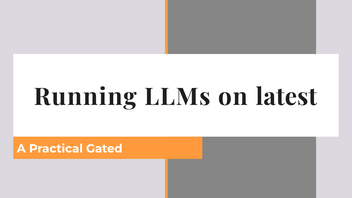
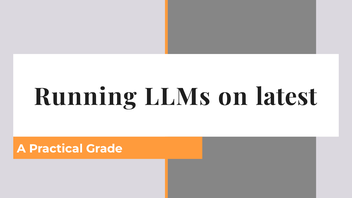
Gated: Gated -> Grade (104, 149)
